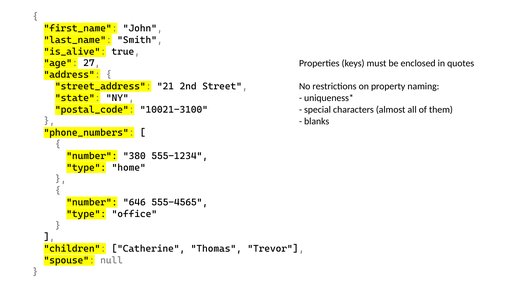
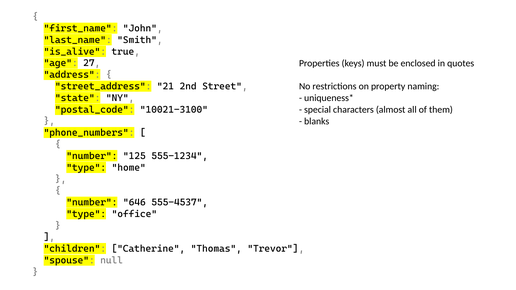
380: 380 -> 125 (134, 156)
555-4565: 555-4565 -> 555-4537 (180, 202)
